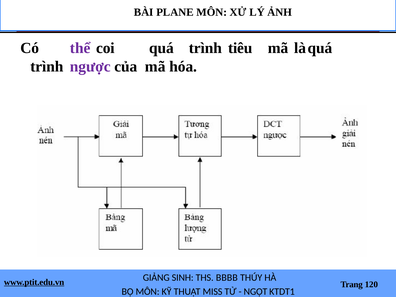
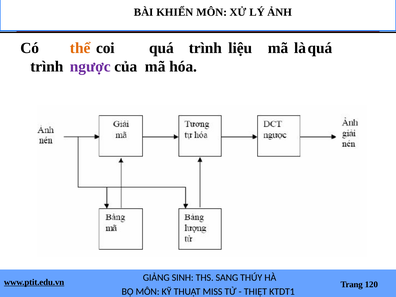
PLANE: PLANE -> KHIỂN (175, 12)
thể colour: purple -> orange (80, 48)
tiêu: tiêu -> liệu (240, 48)
BBBB: BBBB -> SANG (227, 278)
NGỘT: NGỘT -> THIỆT (255, 292)
